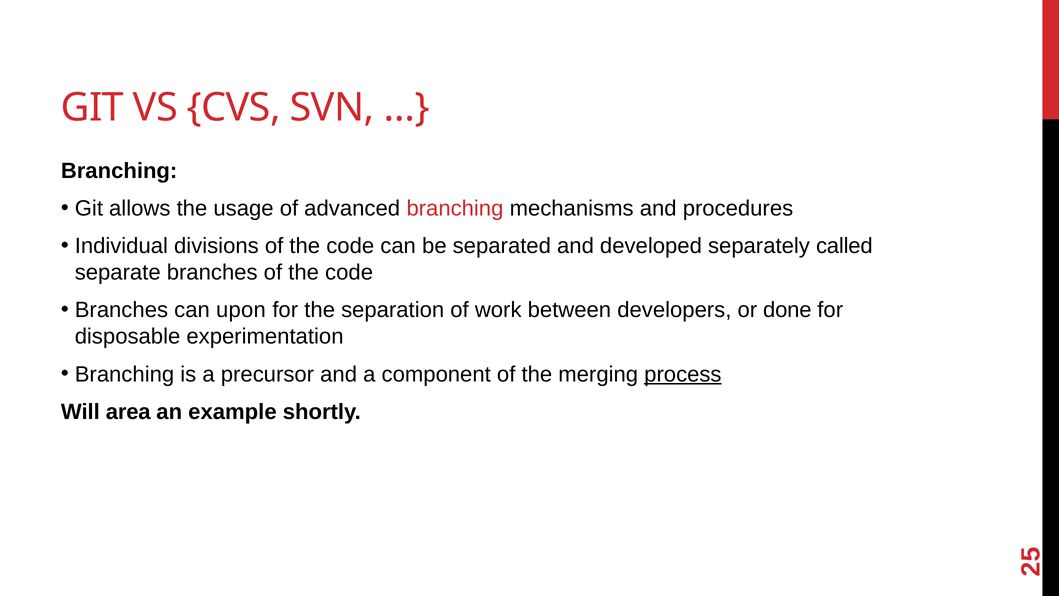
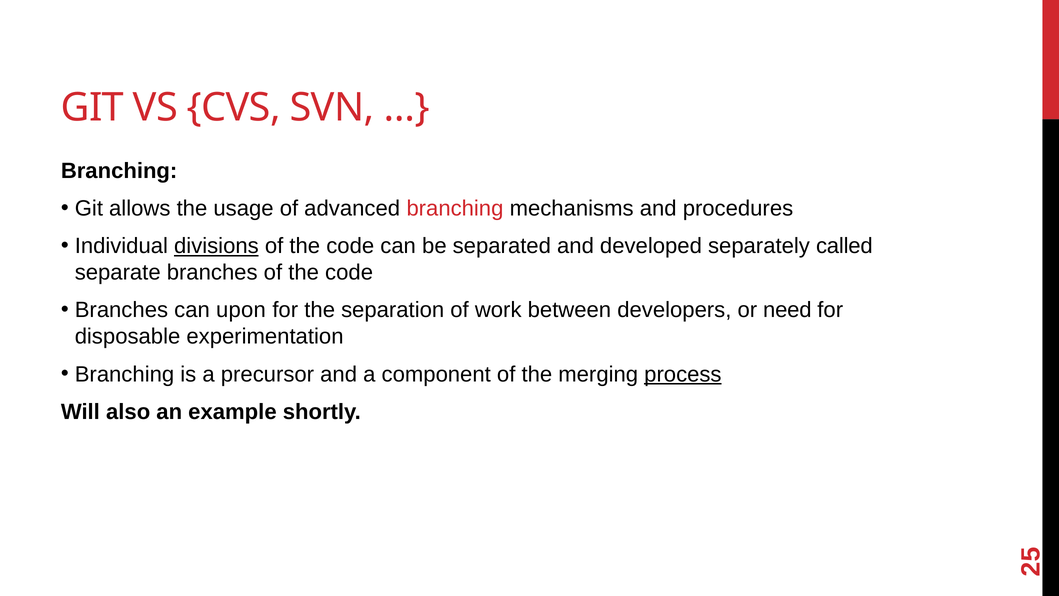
divisions underline: none -> present (216, 246)
done: done -> need (787, 310)
area: area -> also (128, 412)
